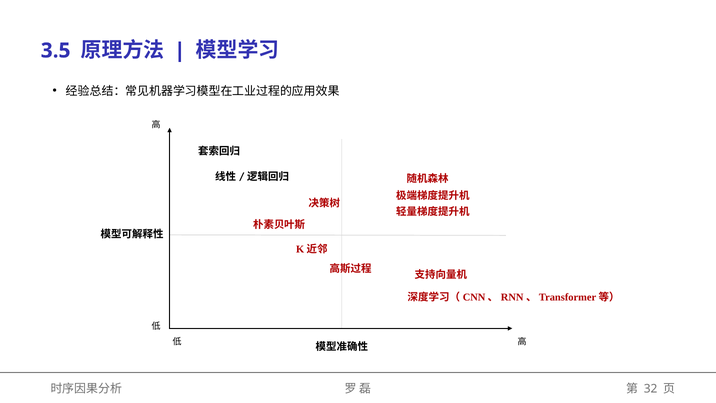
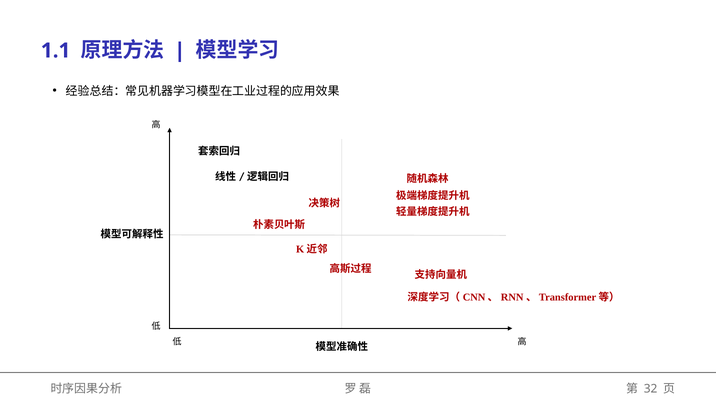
3.5: 3.5 -> 1.1 (56, 51)
